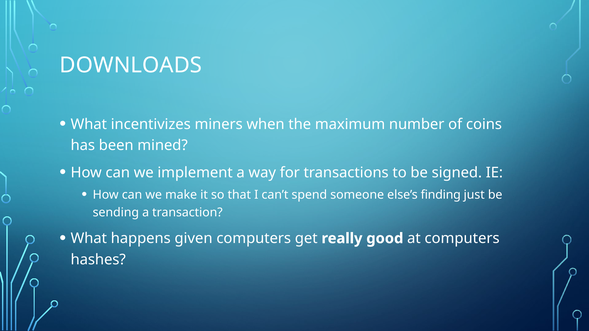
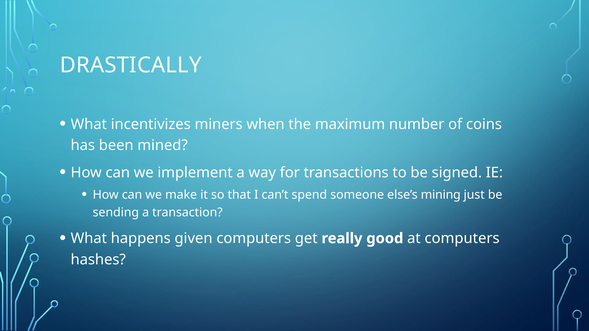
DOWNLOADS: DOWNLOADS -> DRASTICALLY (131, 65)
finding: finding -> mining (441, 195)
